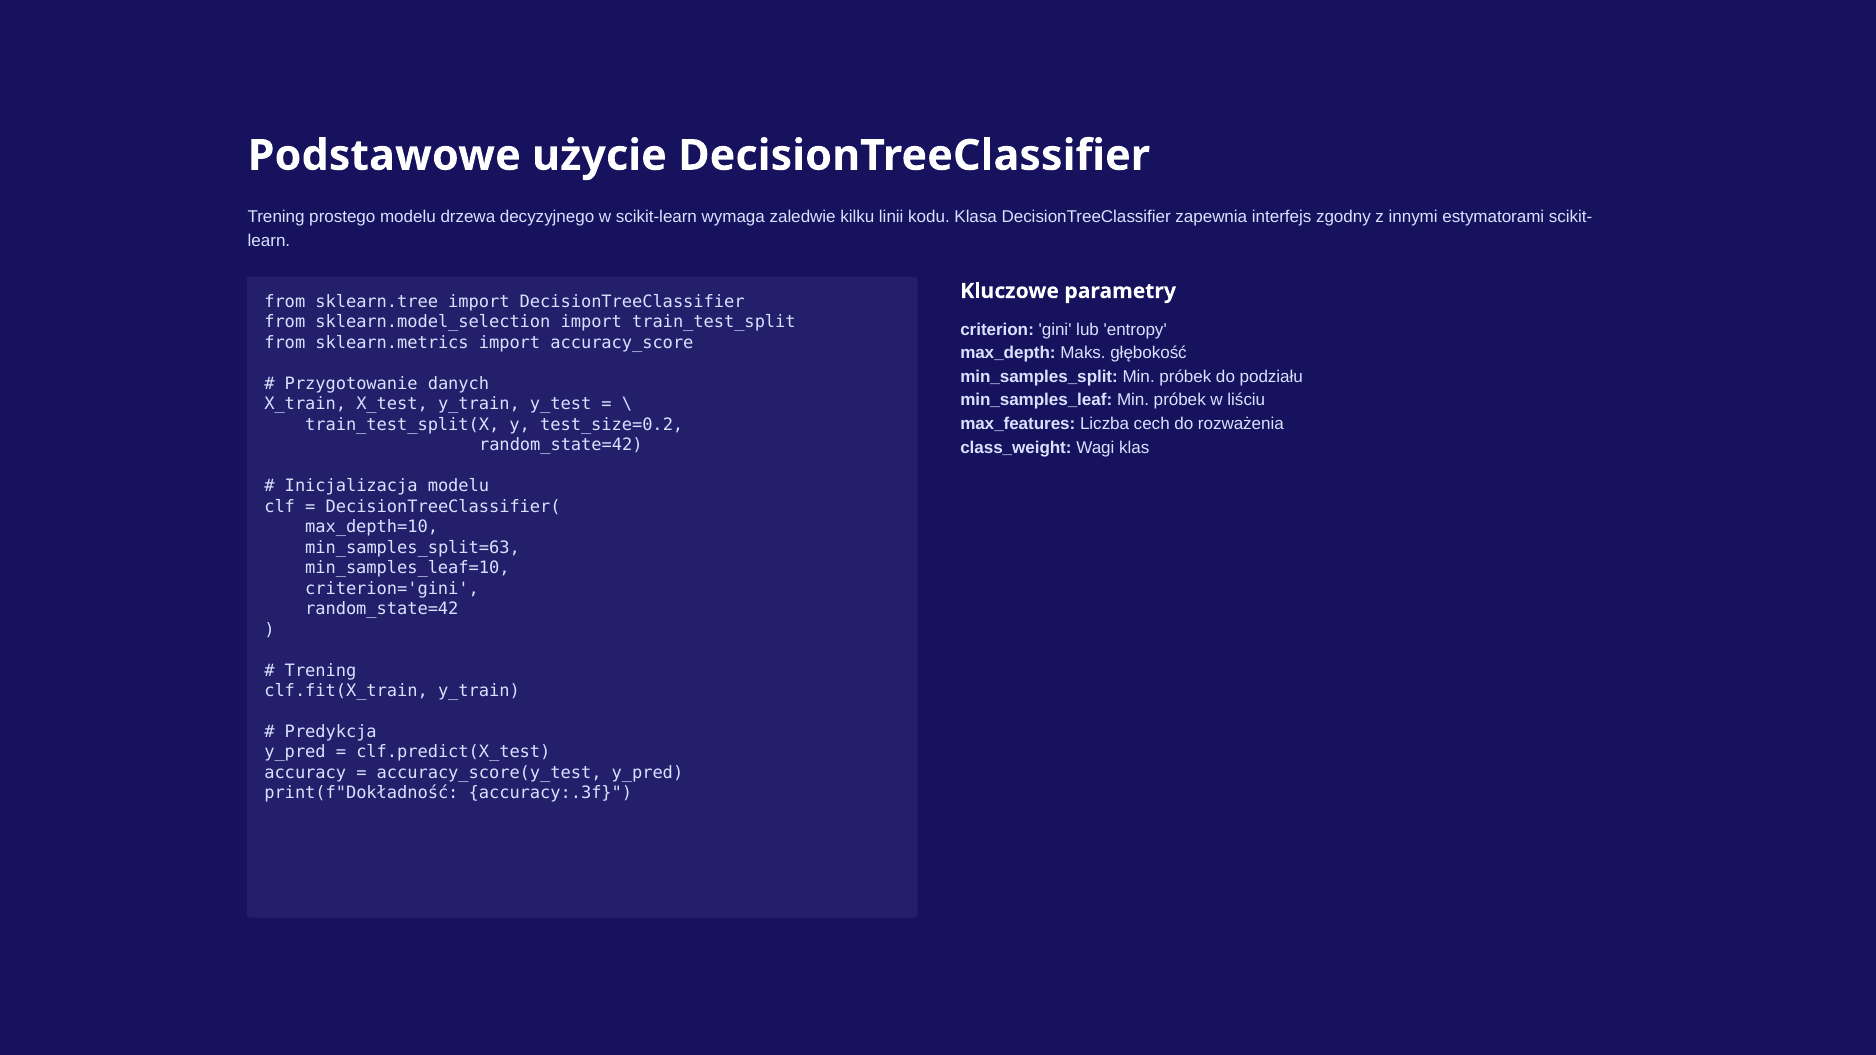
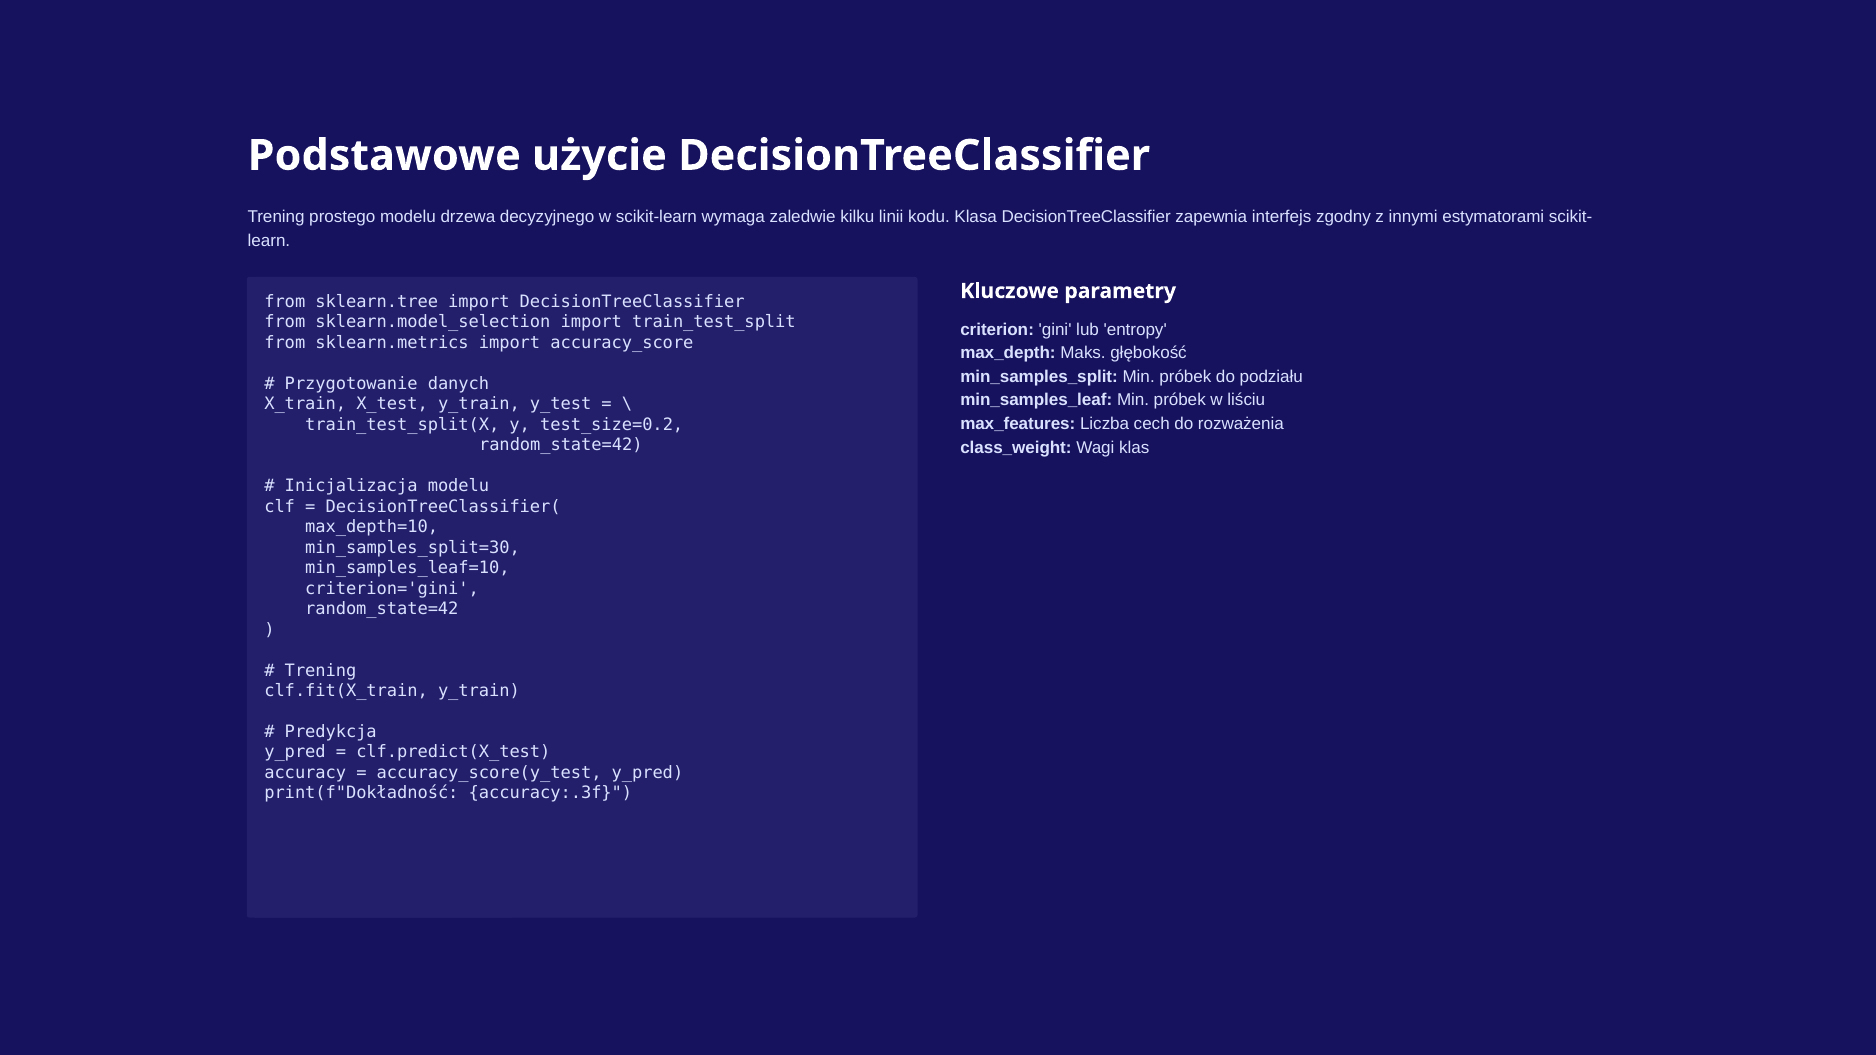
min_samples_split=63: min_samples_split=63 -> min_samples_split=30 (413, 548)
